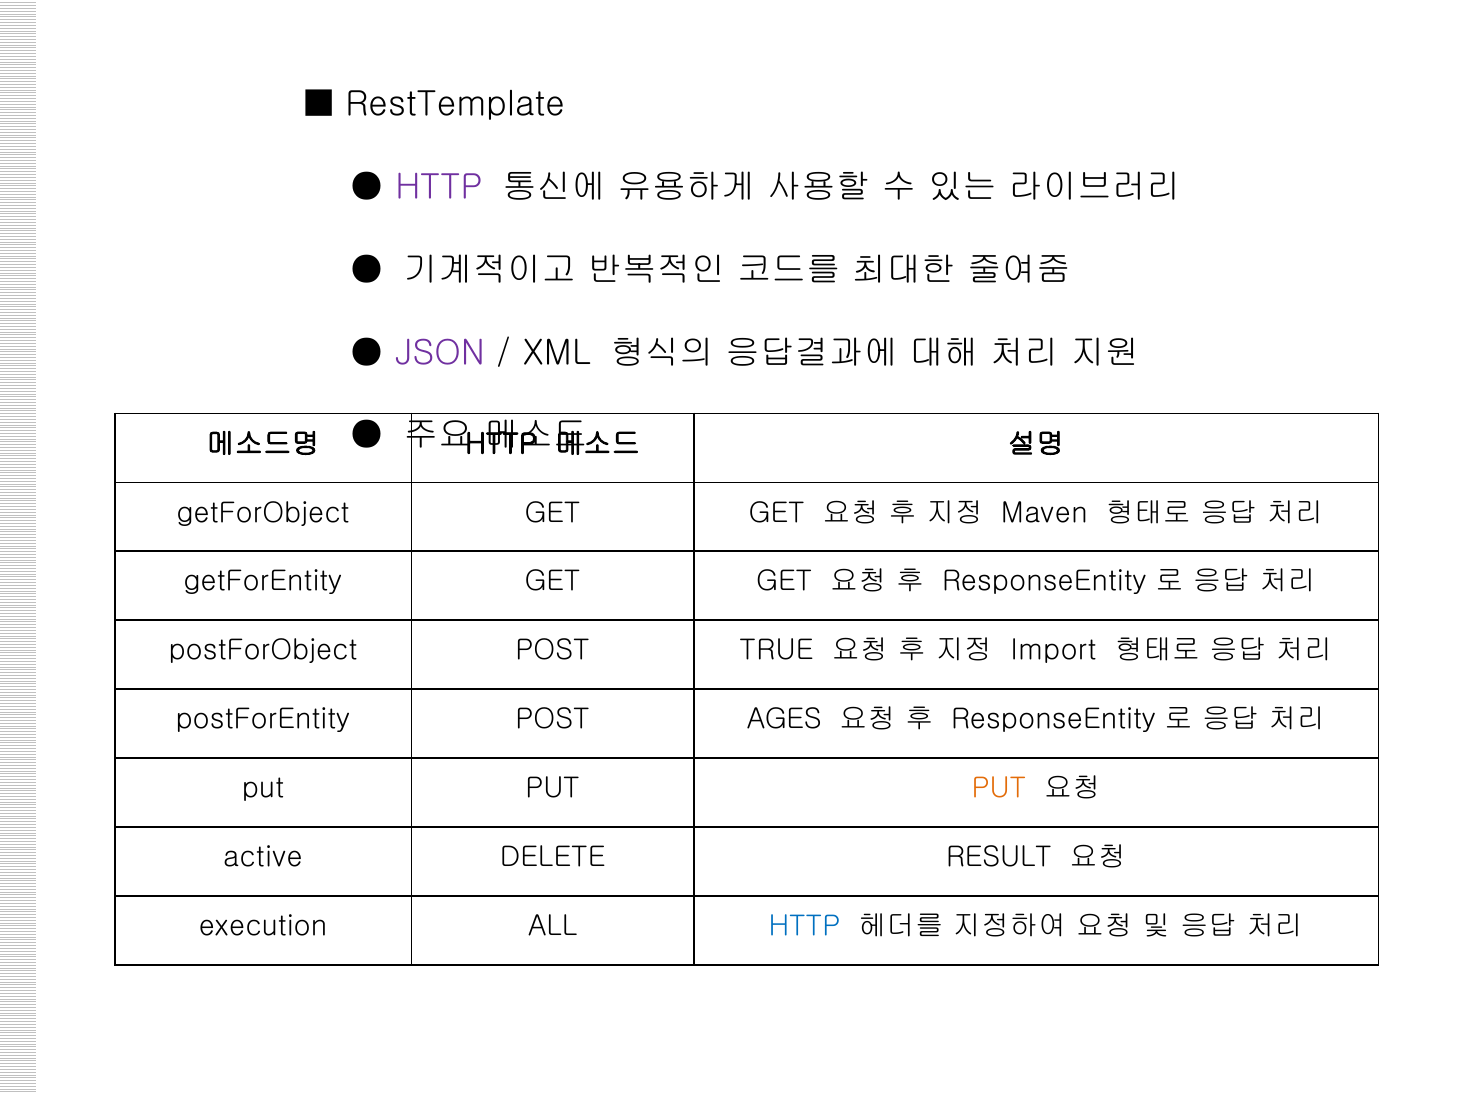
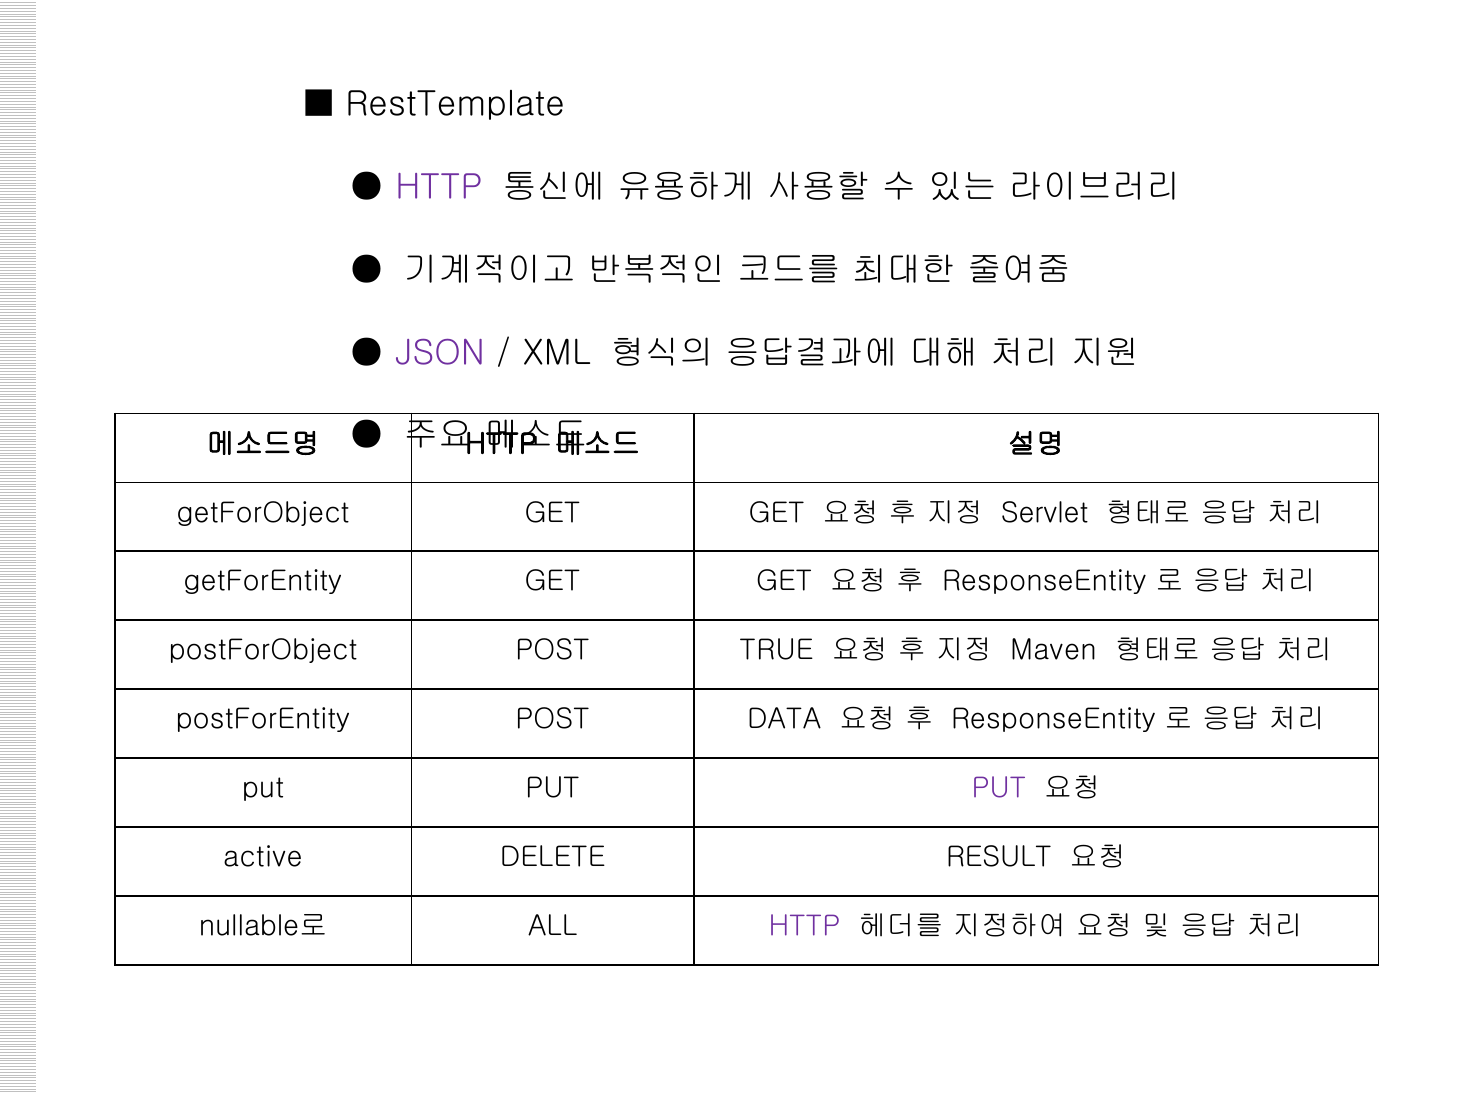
Maven: Maven -> Servlet (1045, 513)
Import: Import -> Maven (1054, 651)
AGES: AGES -> DATA (784, 720)
PUT colour: orange -> purple (999, 788)
execution: execution -> nullable로 (263, 926)
HTTP colour: blue -> purple (805, 926)
